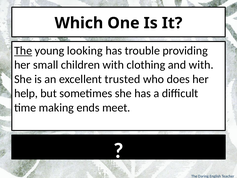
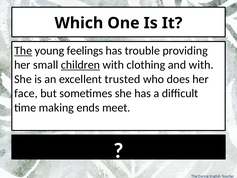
looking: looking -> feelings (85, 51)
children underline: none -> present (80, 65)
help: help -> face (26, 93)
